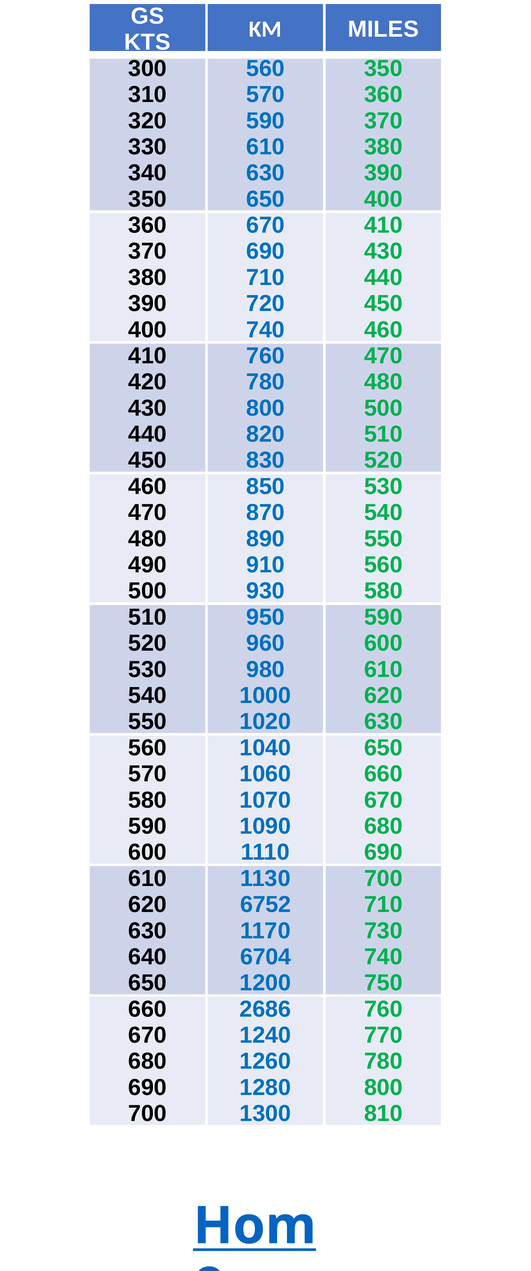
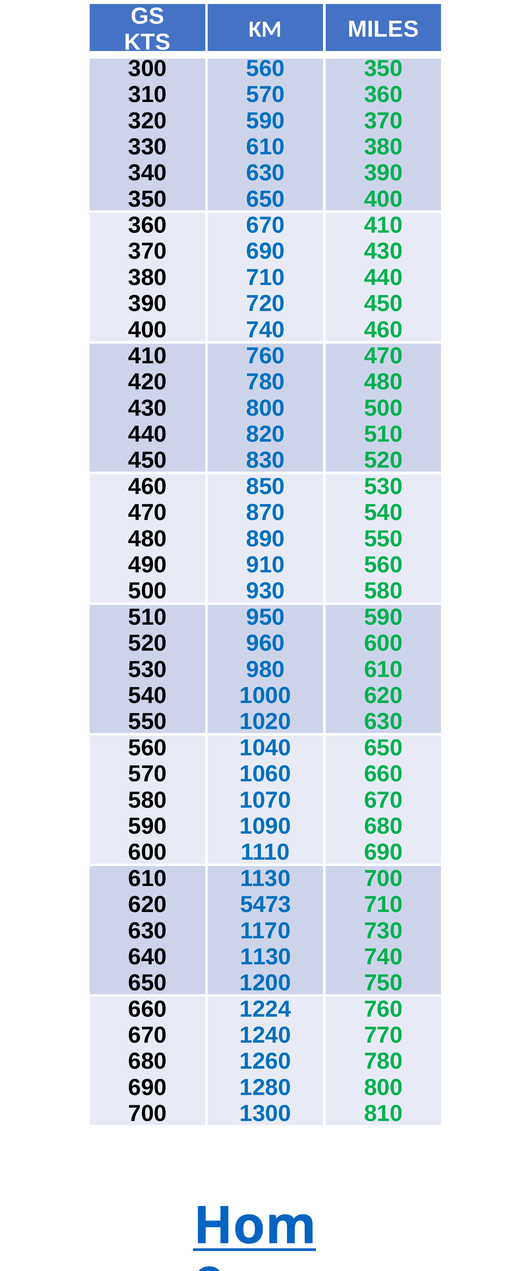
6752: 6752 -> 5473 (266, 904)
6704: 6704 -> 1130 (266, 956)
2686: 2686 -> 1224 (265, 1009)
